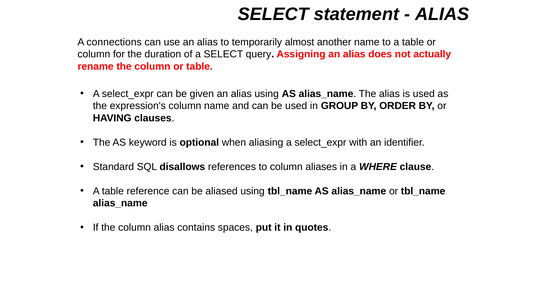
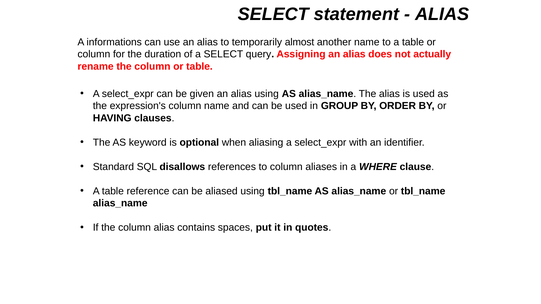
connections: connections -> informations (114, 42)
